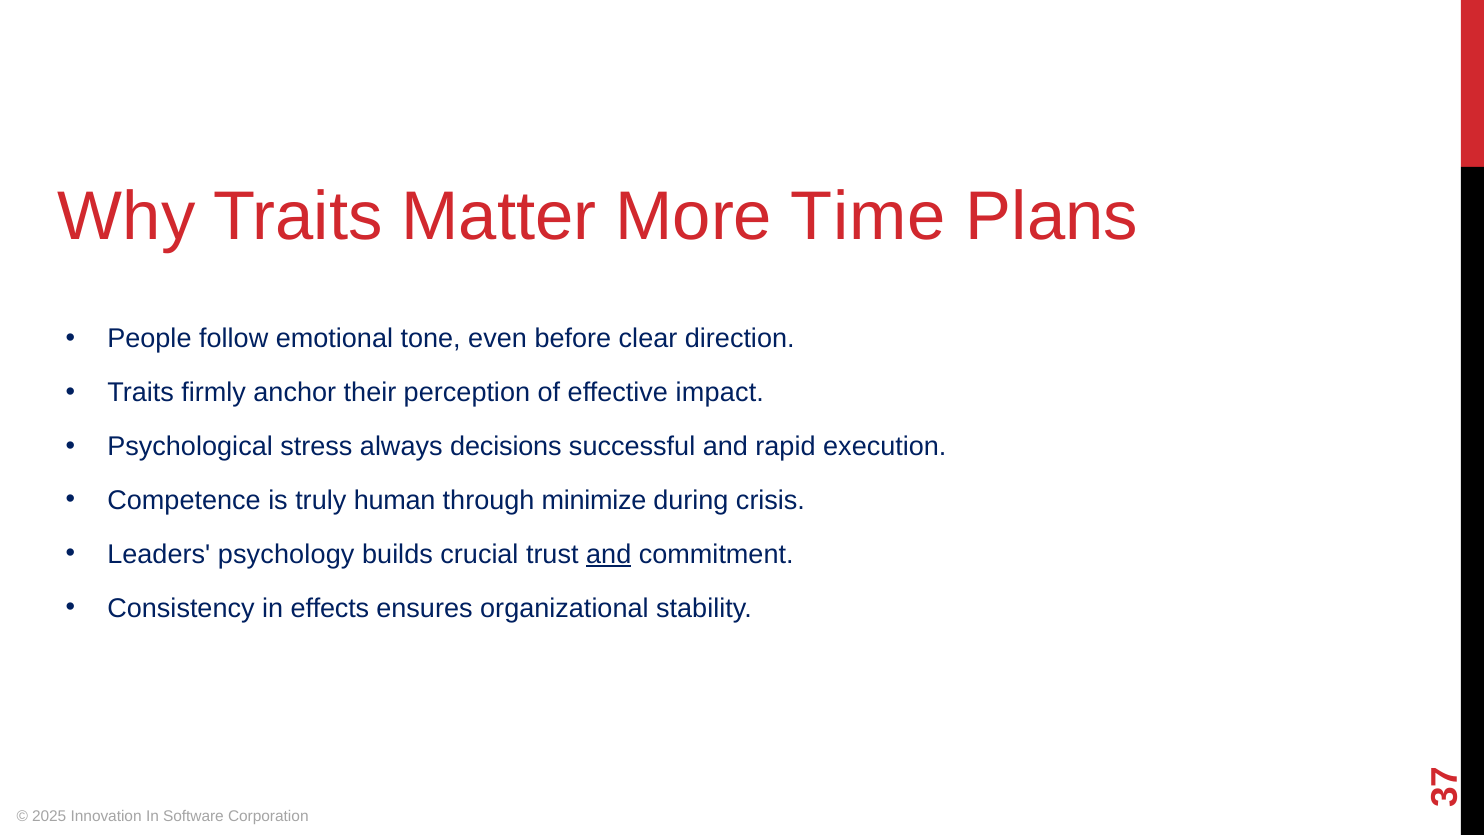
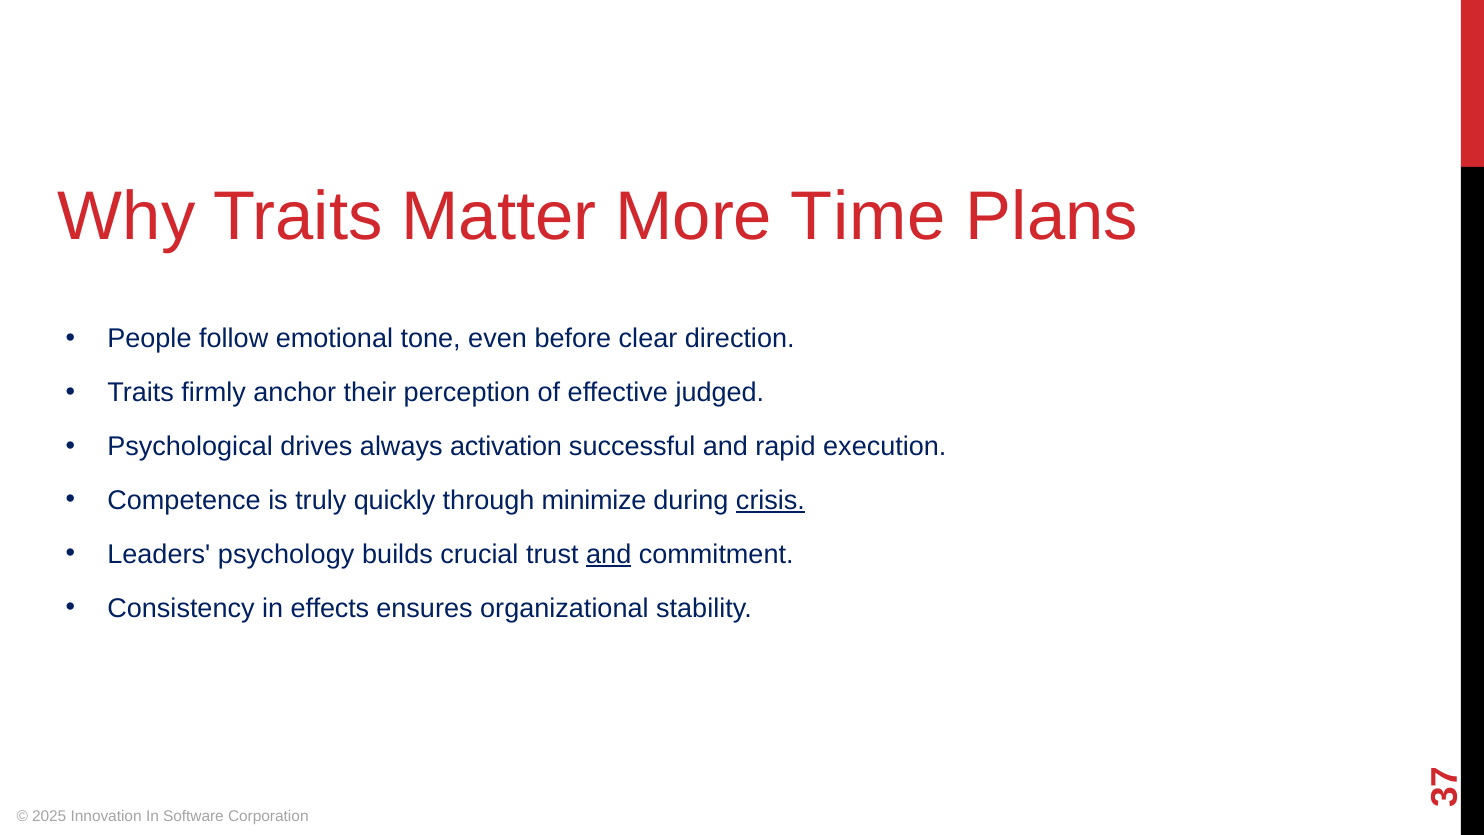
impact: impact -> judged (720, 393)
stress: stress -> drives (316, 447)
decisions: decisions -> activation (506, 447)
human: human -> quickly (395, 500)
crisis underline: none -> present (770, 500)
